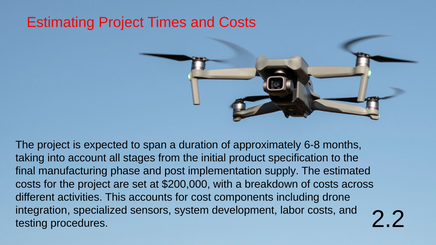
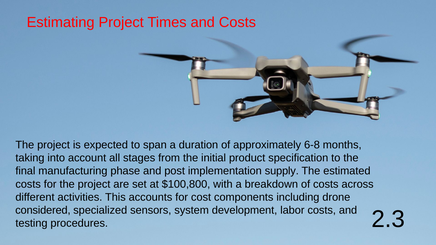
$200,000: $200,000 -> $100,800 (186, 184)
integration: integration -> considered (43, 210)
2.2: 2.2 -> 2.3 (388, 219)
